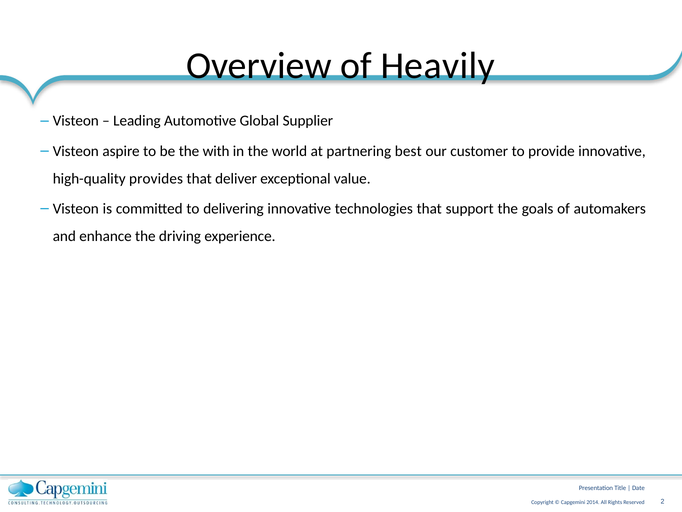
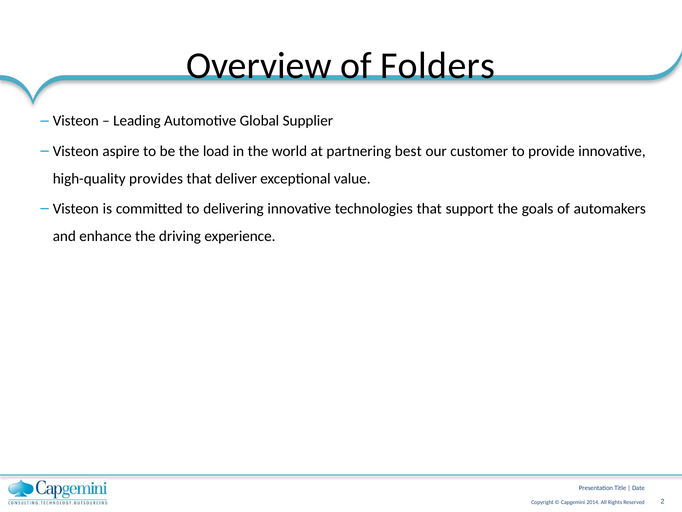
Heavily: Heavily -> Folders (438, 66)
with: with -> load (216, 151)
